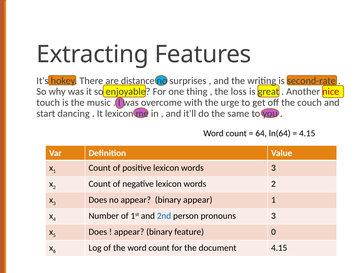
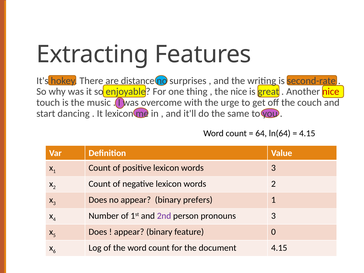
the loss: loss -> nice (239, 92)
binary appear: appear -> prefers (198, 200)
2nd colour: blue -> purple (164, 216)
